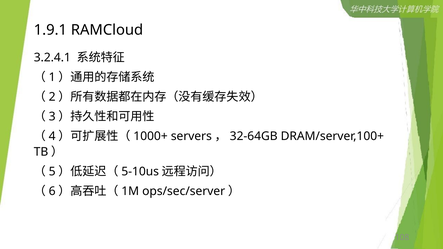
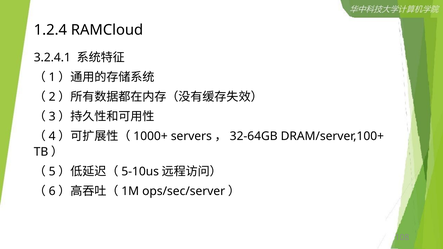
1.9.1: 1.9.1 -> 1.2.4 (50, 30)
